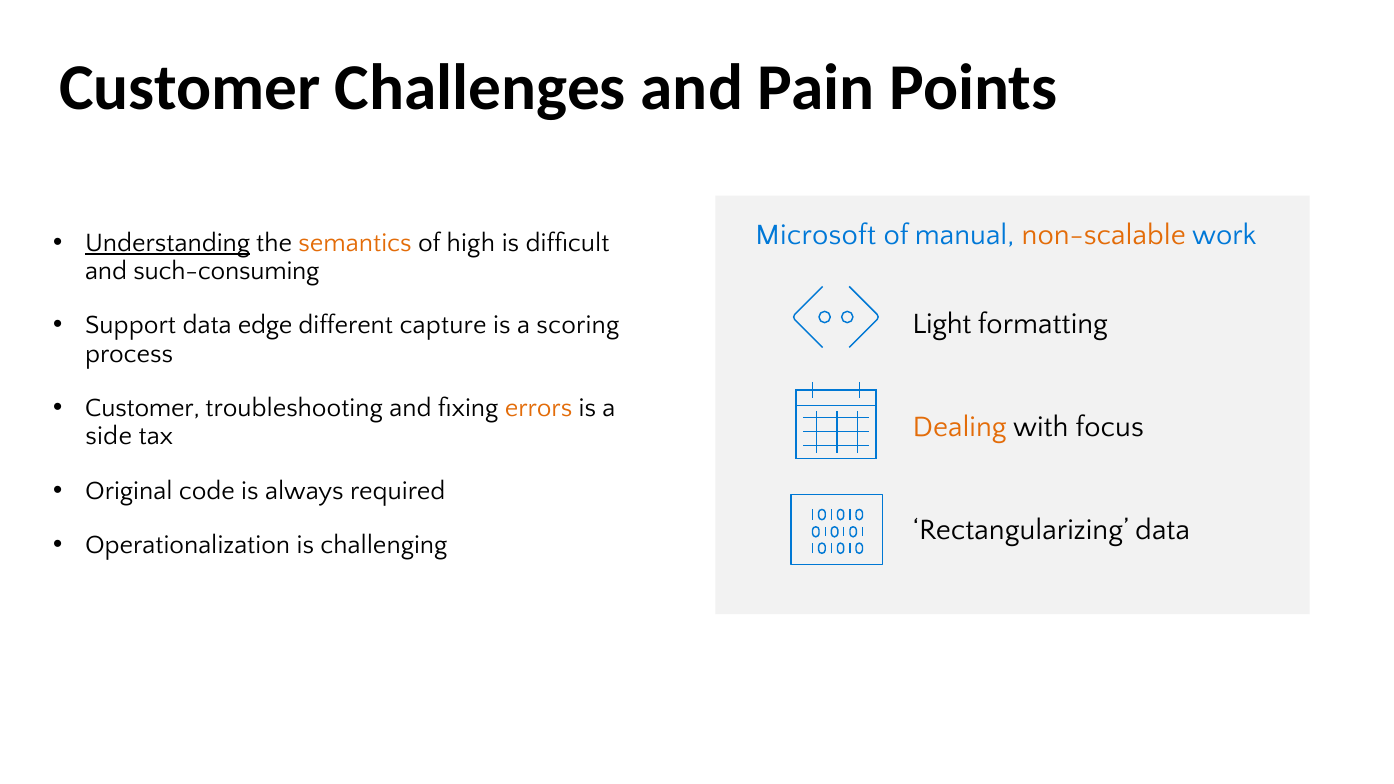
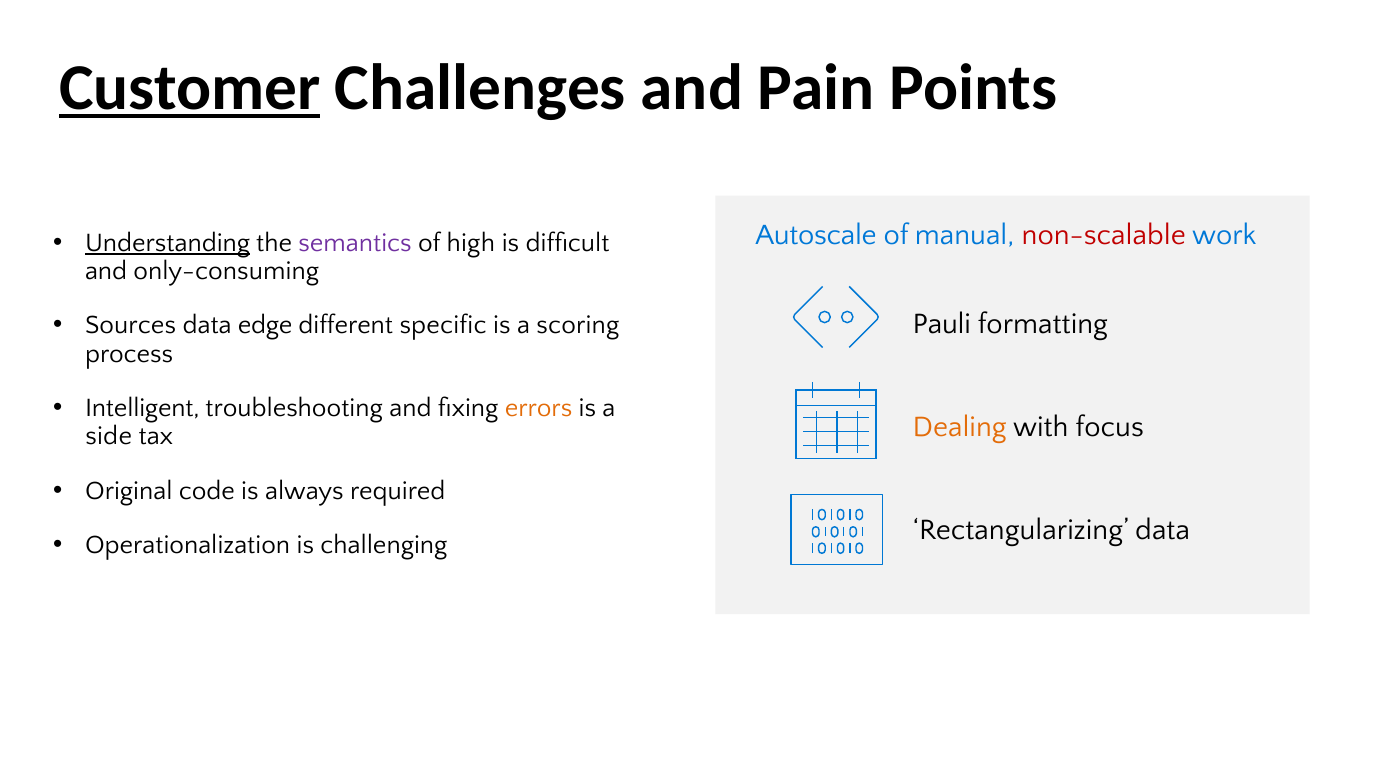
Customer underline: none -> present (190, 88)
Microsoft: Microsoft -> Autoscale (816, 235)
non-scalable colour: orange -> red (1104, 235)
semantics colour: orange -> purple (355, 243)
such-consuming: such-consuming -> only-consuming (226, 271)
Light: Light -> Pauli (942, 323)
Support: Support -> Sources (131, 325)
capture: capture -> specific (443, 325)
Customer: Customer -> Intelligent (142, 408)
